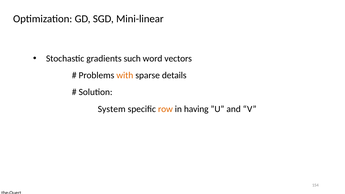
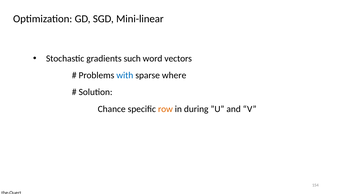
with colour: orange -> blue (125, 75)
details: details -> where (174, 75)
System: System -> Chance (112, 109)
having: having -> during (196, 109)
